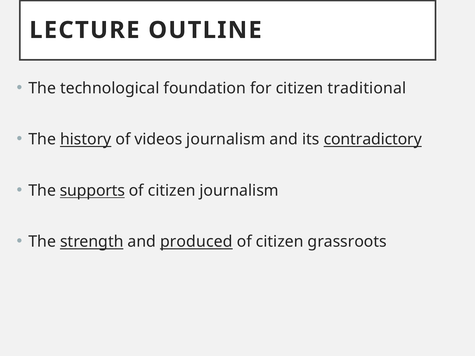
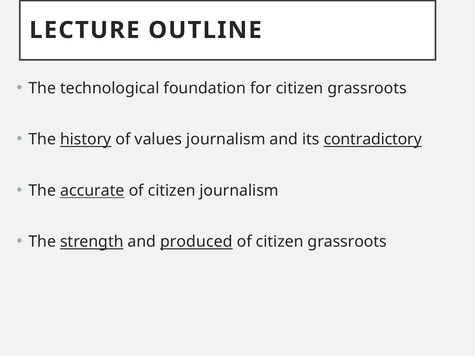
for citizen traditional: traditional -> grassroots (367, 88)
videos: videos -> values (158, 139)
supports: supports -> accurate (92, 191)
